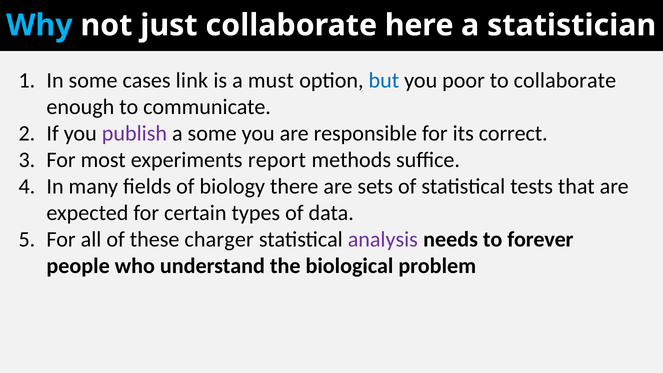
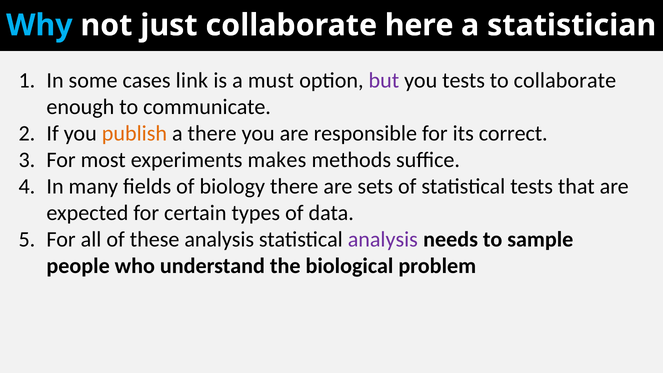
but colour: blue -> purple (384, 80)
you poor: poor -> tests (464, 80)
publish colour: purple -> orange (134, 133)
a some: some -> there (212, 133)
report: report -> makes (277, 160)
these charger: charger -> analysis (219, 239)
forever: forever -> sample (540, 239)
